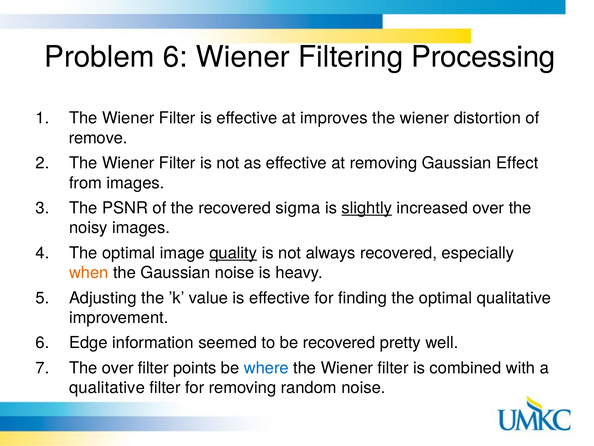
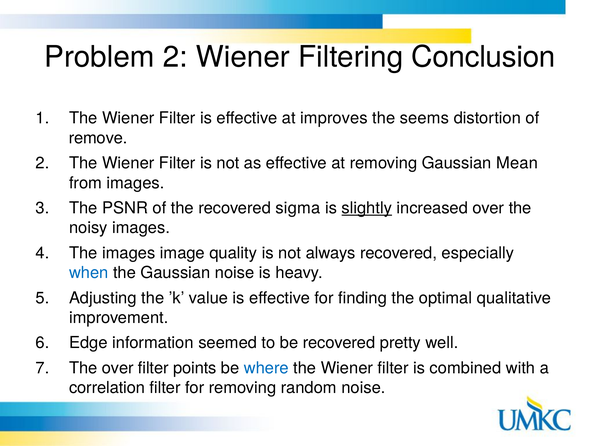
Problem 6: 6 -> 2 (175, 57)
Processing: Processing -> Conclusion (483, 57)
wiener: wiener -> seems (424, 118)
Effect: Effect -> Mean (517, 163)
optimal: optimal -> images (129, 253)
quality underline: present -> none (233, 253)
when colour: orange -> blue (89, 272)
qualitative: qualitative -> correlation (107, 387)
